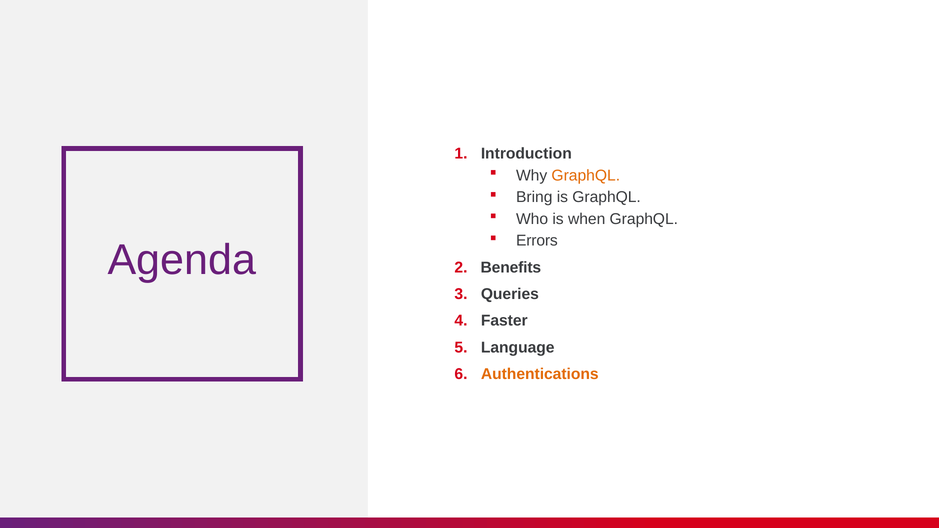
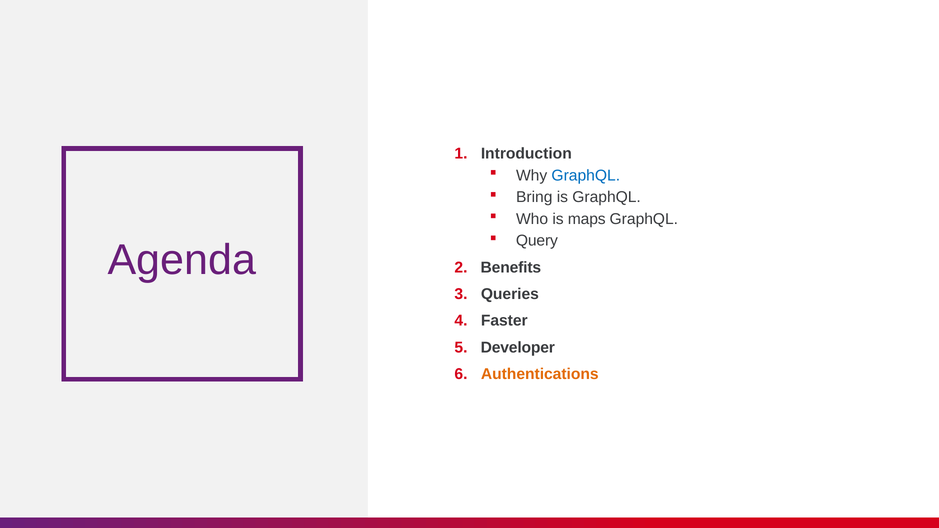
GraphQL colour: orange -> blue (586, 176)
when: when -> maps (587, 219)
Errors: Errors -> Query (537, 241)
Language: Language -> Developer (518, 348)
